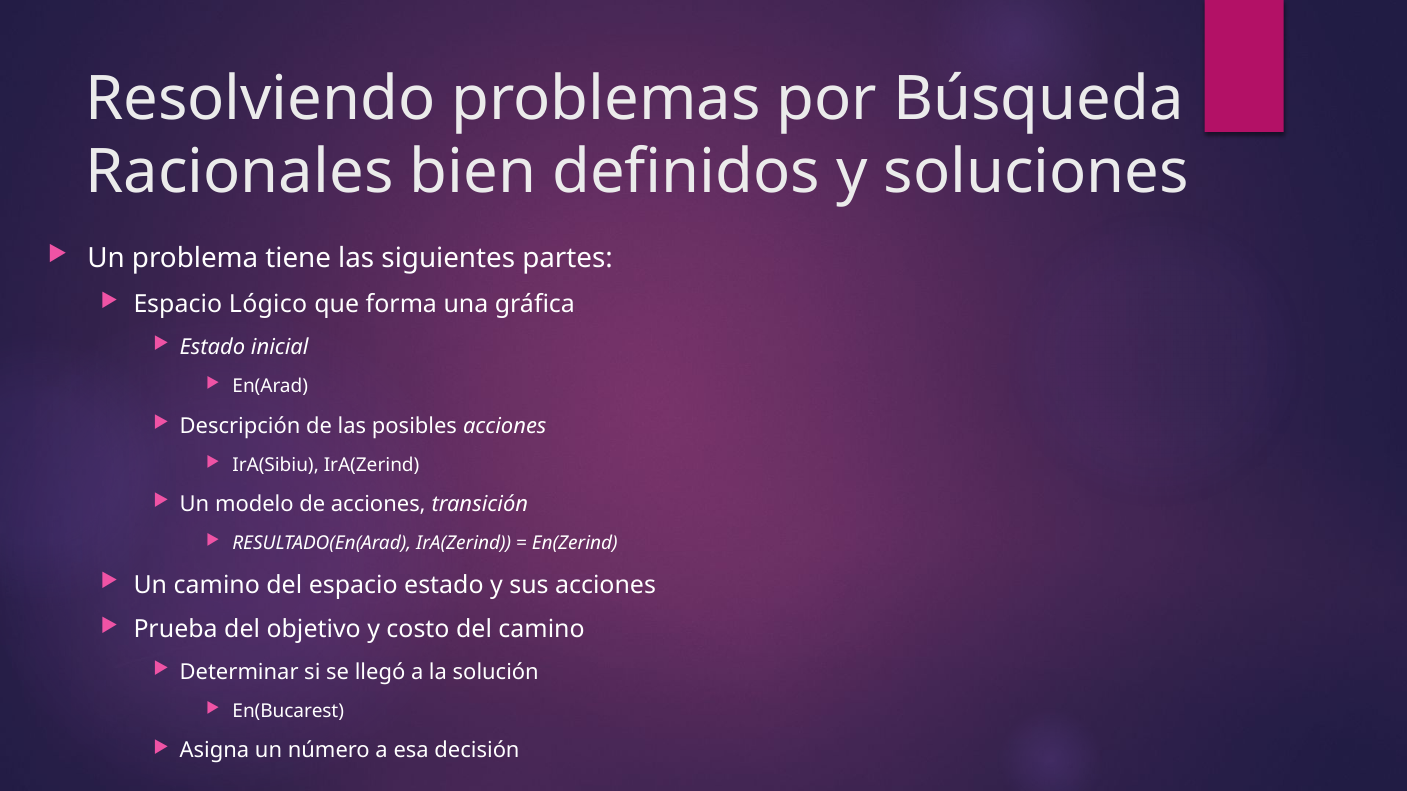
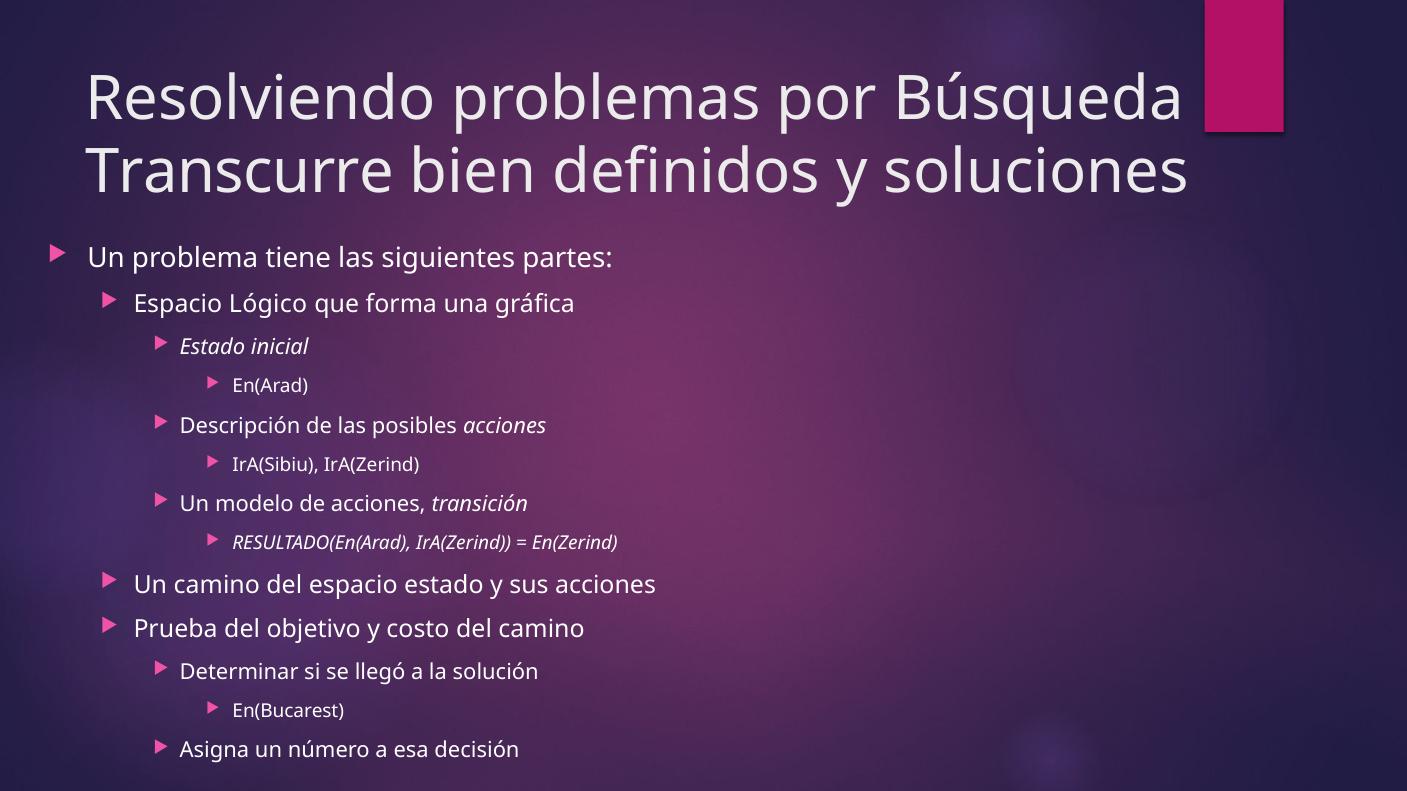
Racionales: Racionales -> Transcurre (240, 173)
